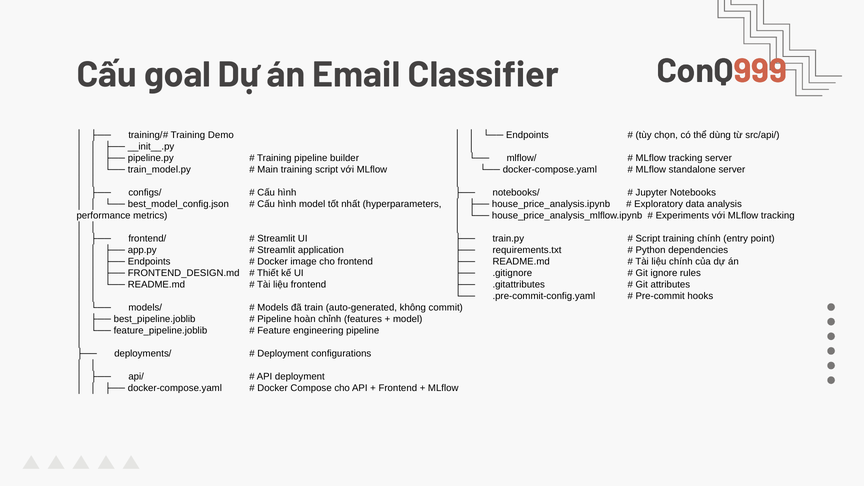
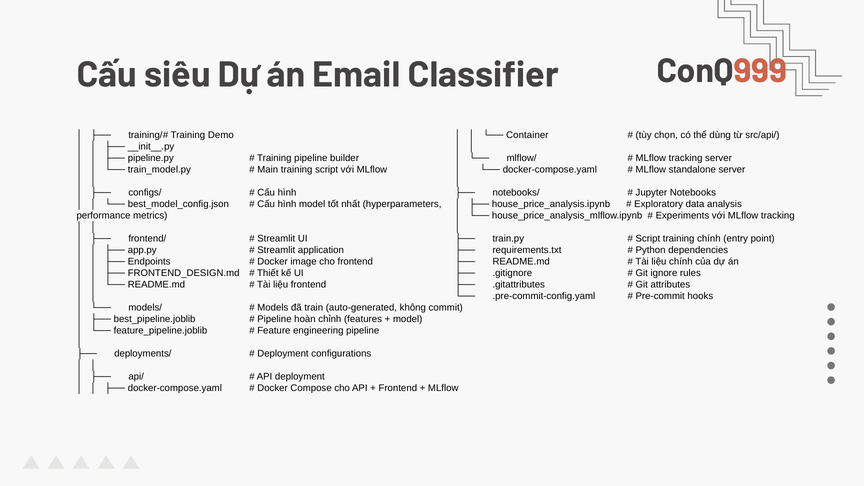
goal: goal -> siêu (177, 75)
Endpoints: Endpoints -> Container (527, 135)
